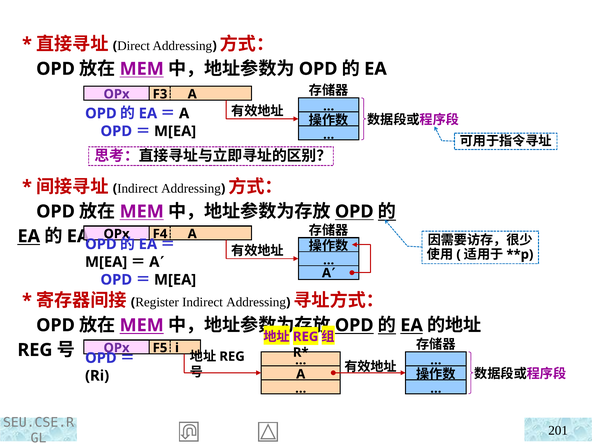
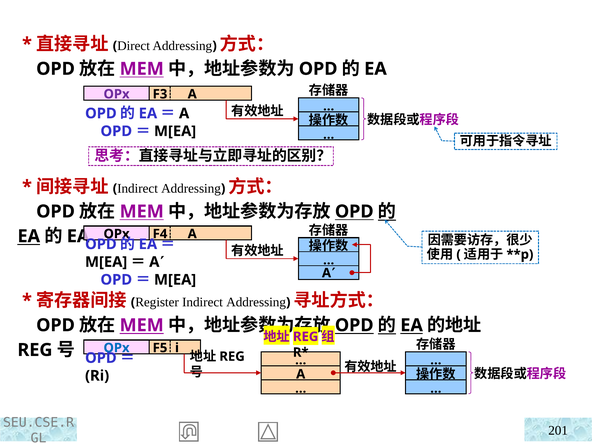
OPx colour: purple -> blue (117, 348)
